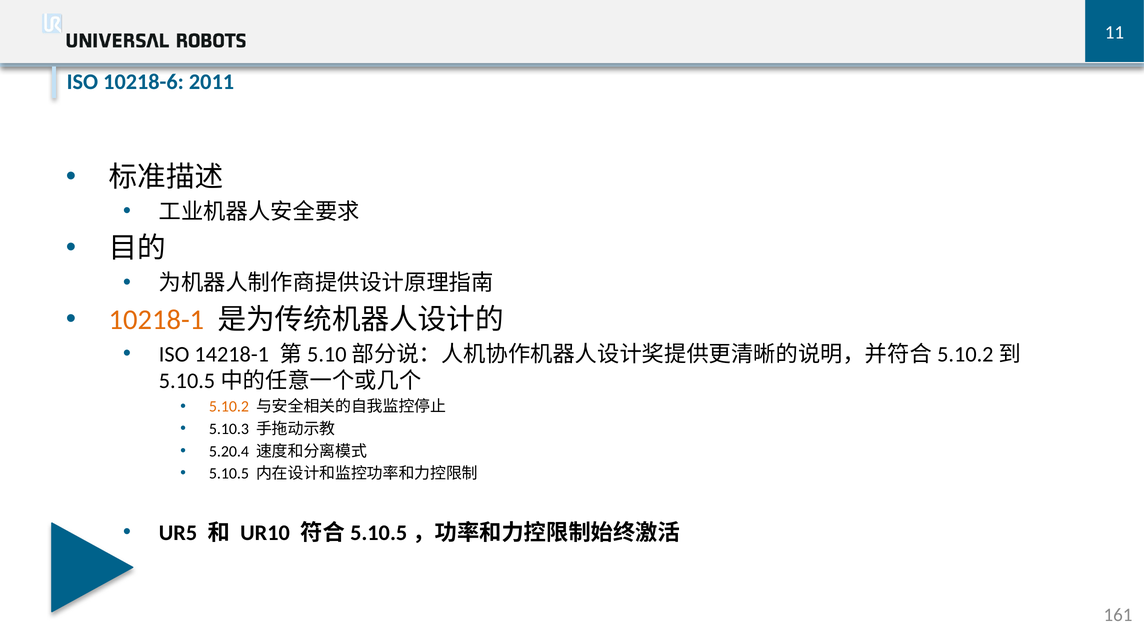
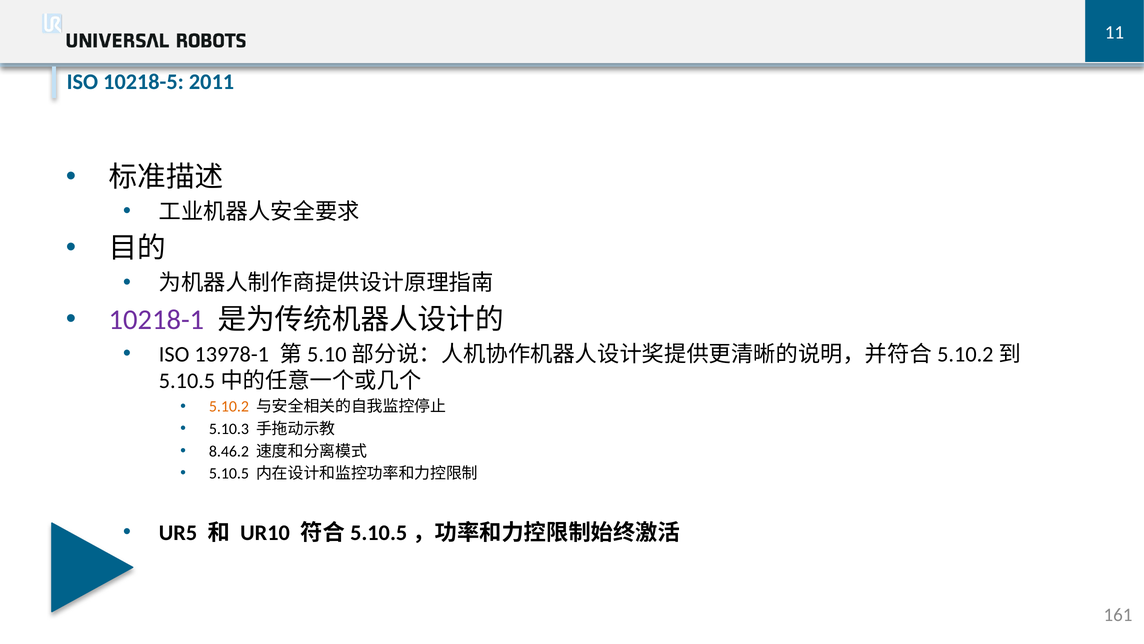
10218-6: 10218-6 -> 10218-5 (144, 82)
10218-1 colour: orange -> purple (157, 320)
14218-1: 14218-1 -> 13978-1 (232, 354)
5.20.4: 5.20.4 -> 8.46.2 (229, 451)
